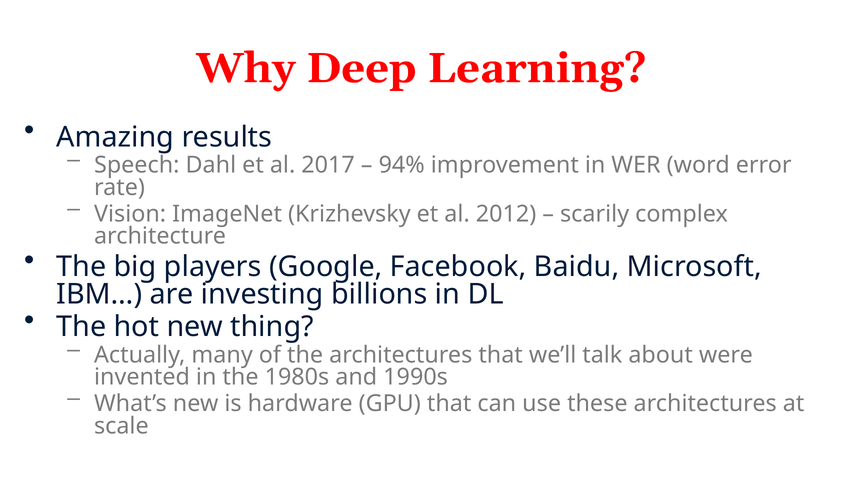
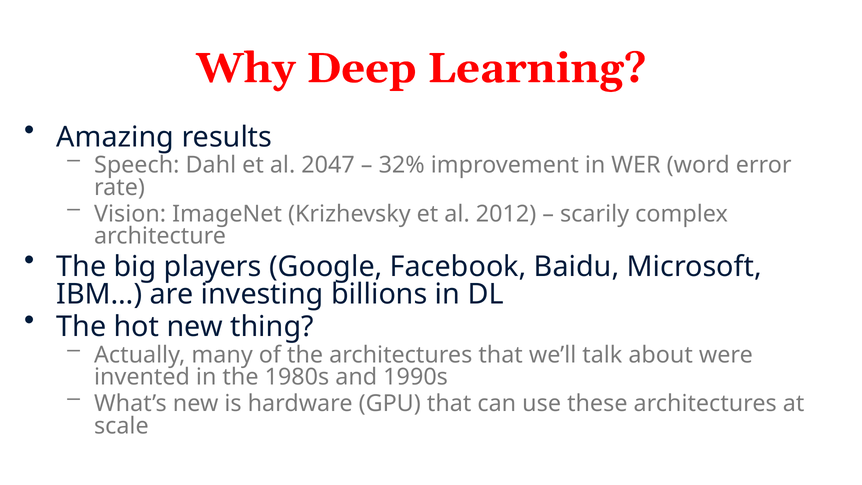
2017: 2017 -> 2047 (328, 165)
94%: 94% -> 32% (402, 165)
